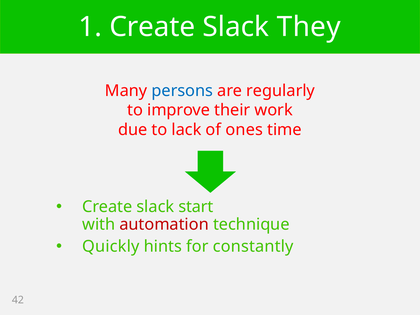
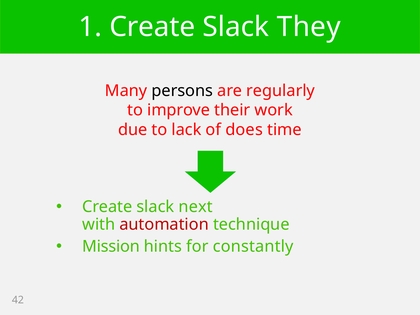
persons colour: blue -> black (182, 91)
ones: ones -> does (244, 130)
start: start -> next (196, 207)
Quickly: Quickly -> Mission (111, 246)
